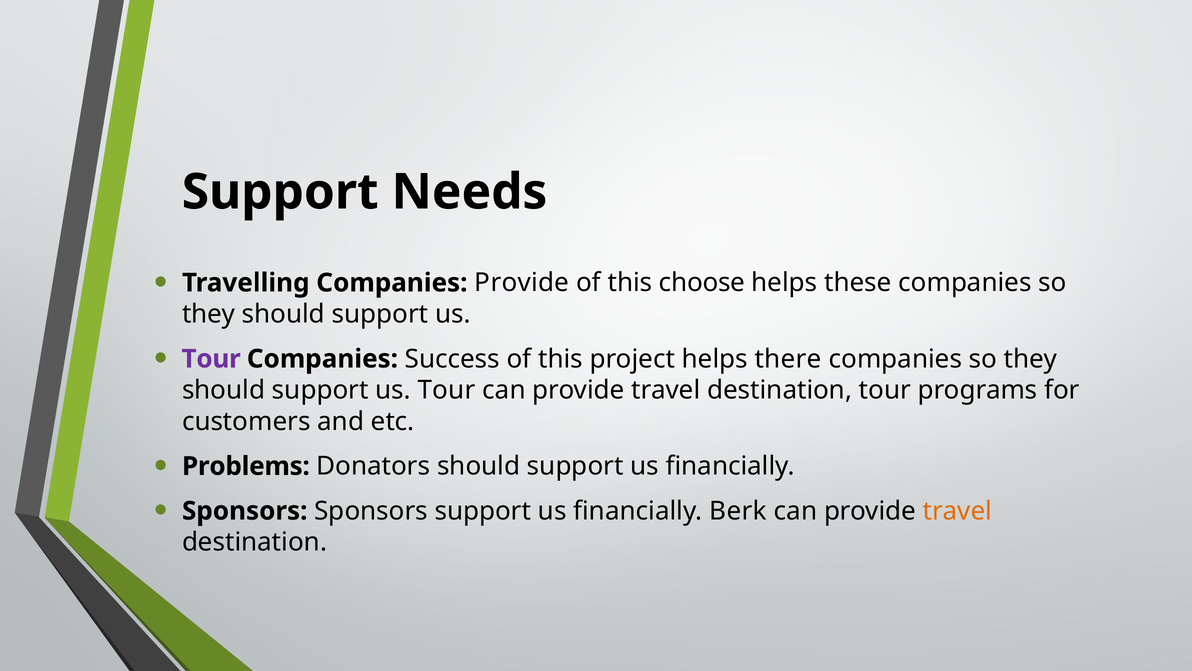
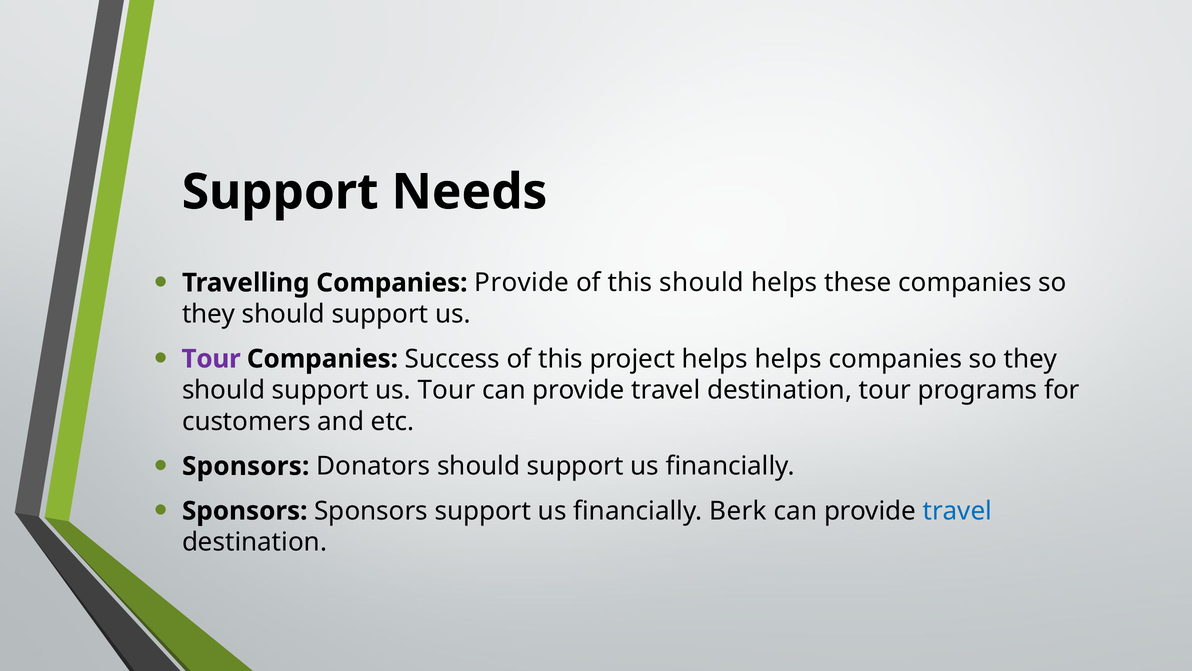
this choose: choose -> should (702, 283)
helps there: there -> helps (788, 359)
Problems: Problems -> Sponsors (246, 466)
travel colour: orange -> blue (957, 511)
